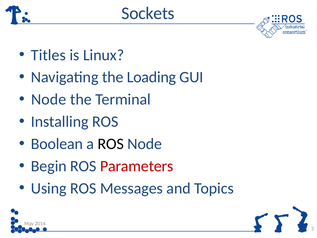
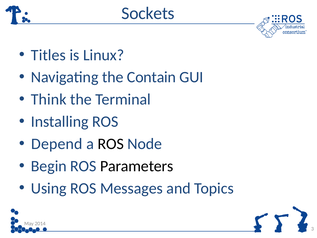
Loading: Loading -> Contain (151, 77)
Node: Node -> Think (49, 99)
Boolean: Boolean -> Depend (57, 144)
Parameters colour: red -> black (137, 166)
